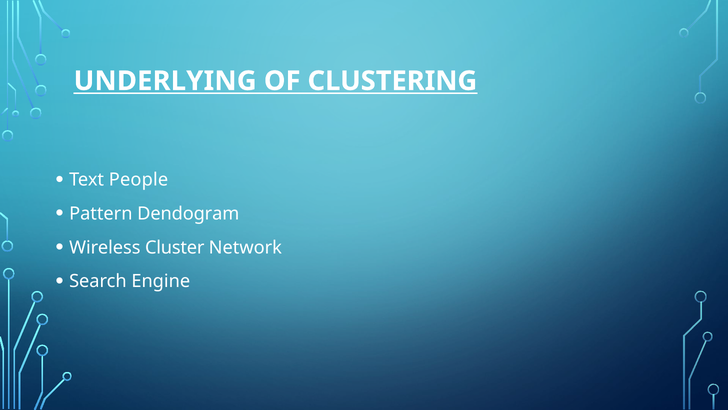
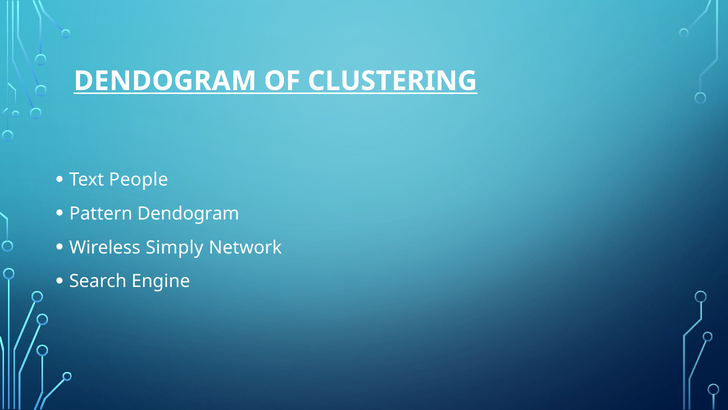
UNDERLYING: UNDERLYING -> DENDOGRAM (165, 81)
Cluster: Cluster -> Simply (175, 247)
